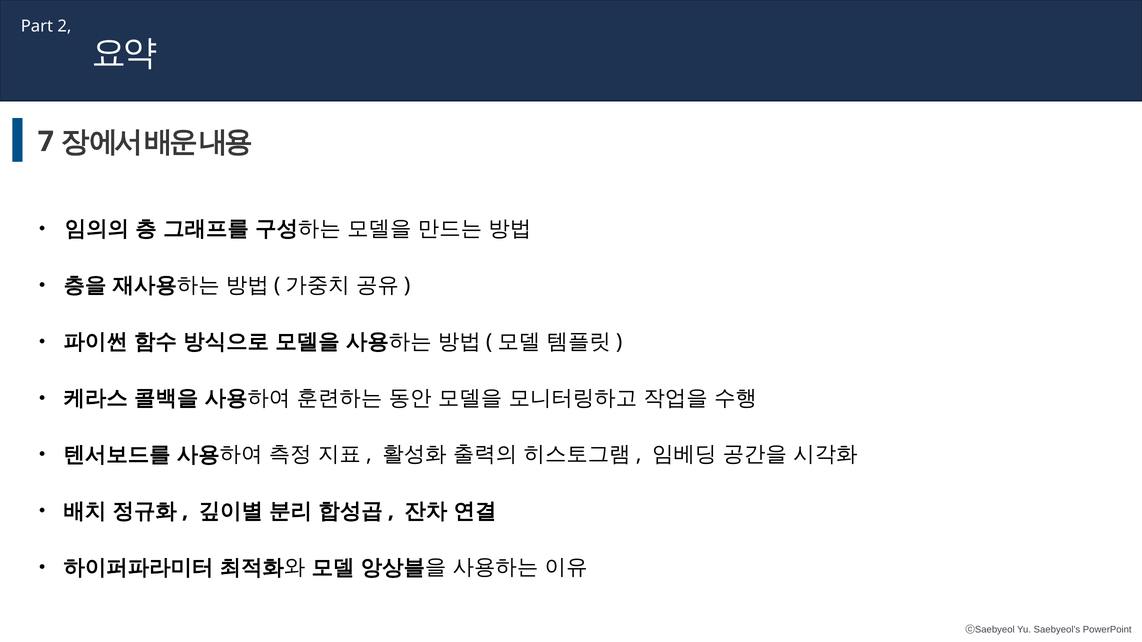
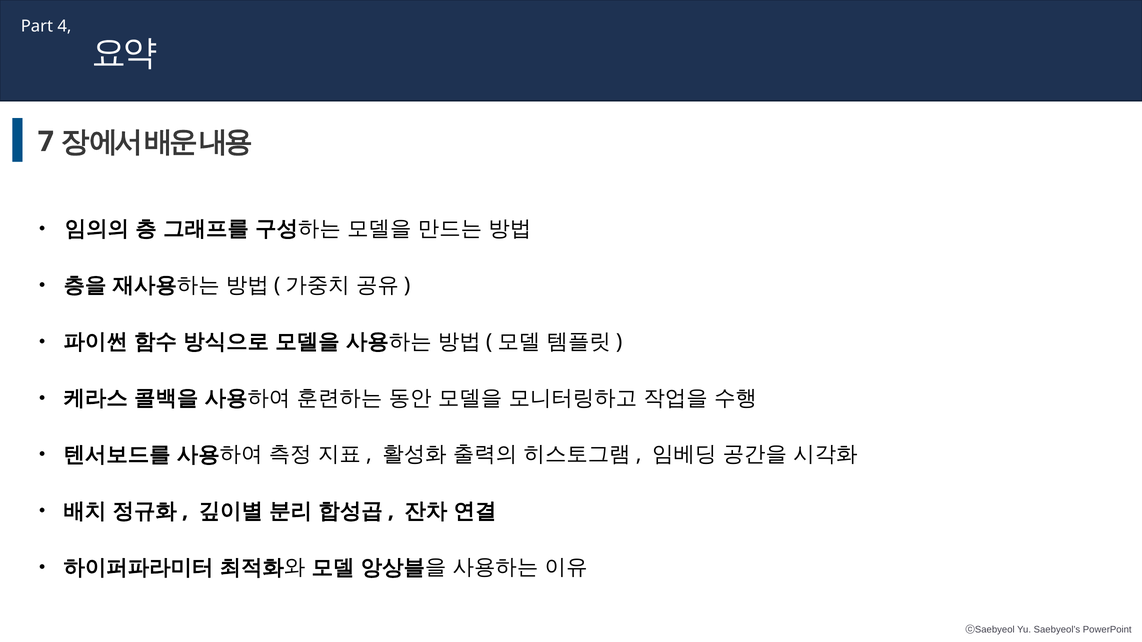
2: 2 -> 4 (64, 26)
